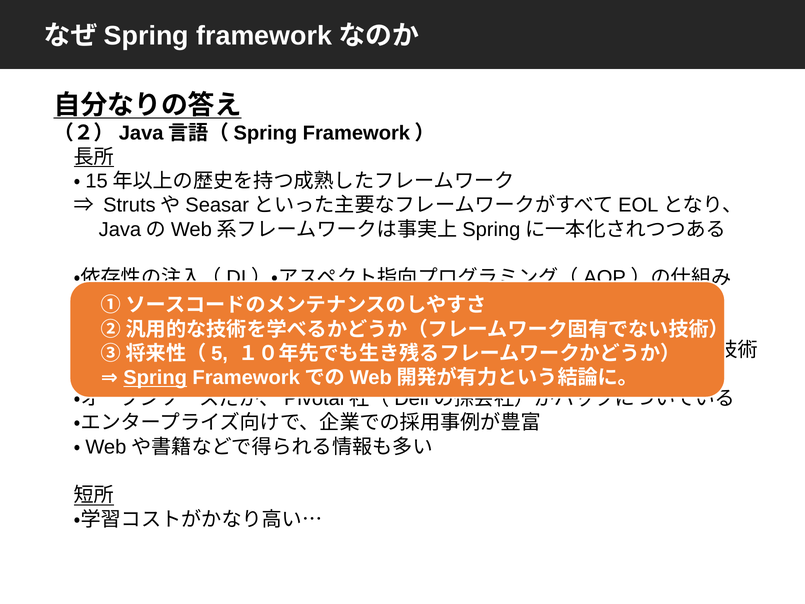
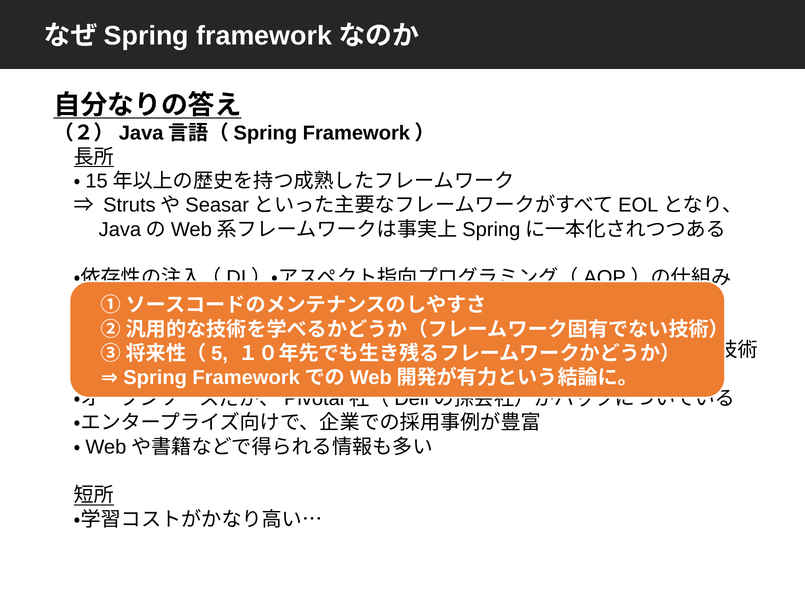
Spring underline: present -> none (155, 378)
